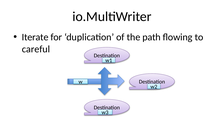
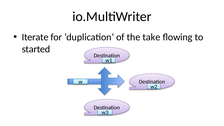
path: path -> take (151, 37)
careful: careful -> started (36, 49)
